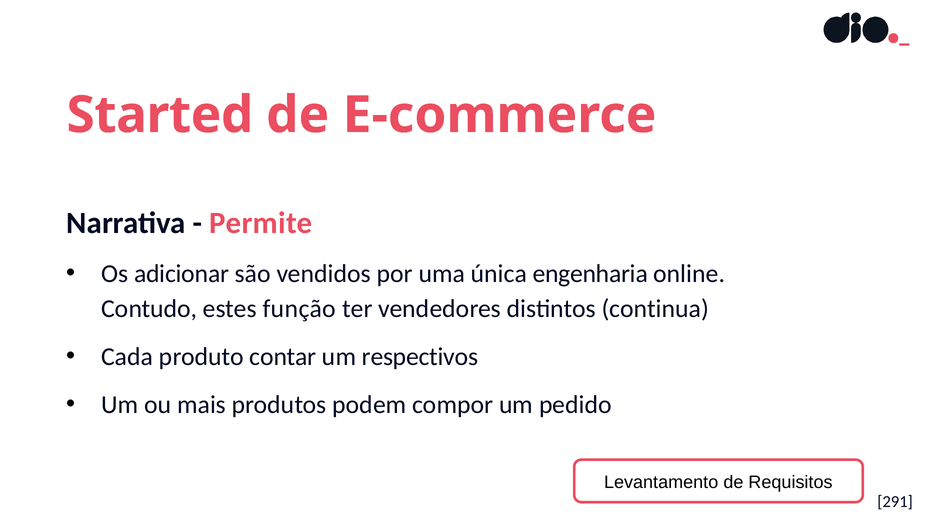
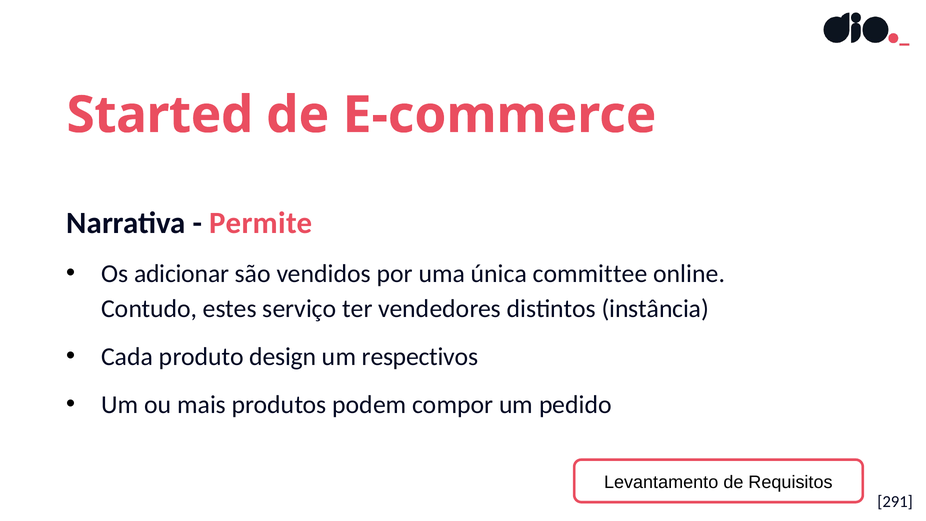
engenharia: engenharia -> committee (590, 274)
função: função -> serviço (299, 309)
continua: continua -> instância (655, 309)
contar: contar -> design (283, 357)
